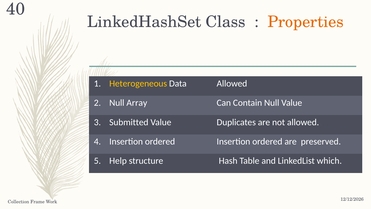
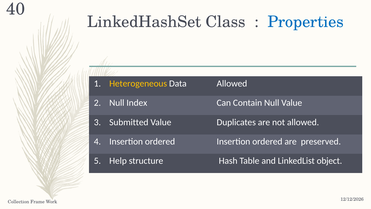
Properties colour: orange -> blue (306, 22)
Array: Array -> Index (137, 103)
which: which -> object (329, 161)
